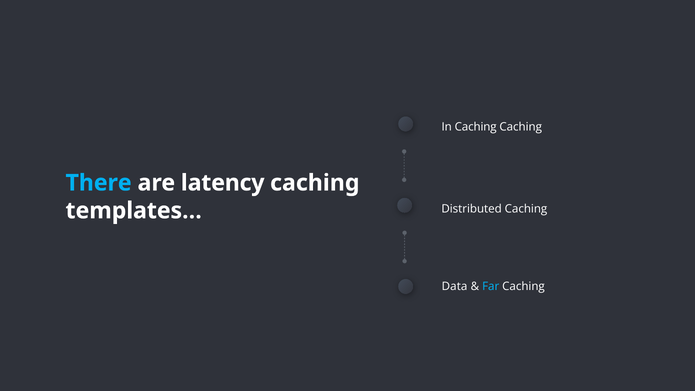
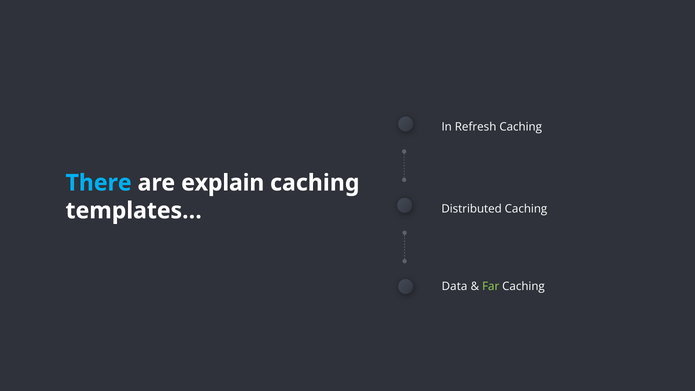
In Caching: Caching -> Refresh (476, 127)
latency: latency -> explain (223, 183)
Far colour: light blue -> light green (491, 286)
